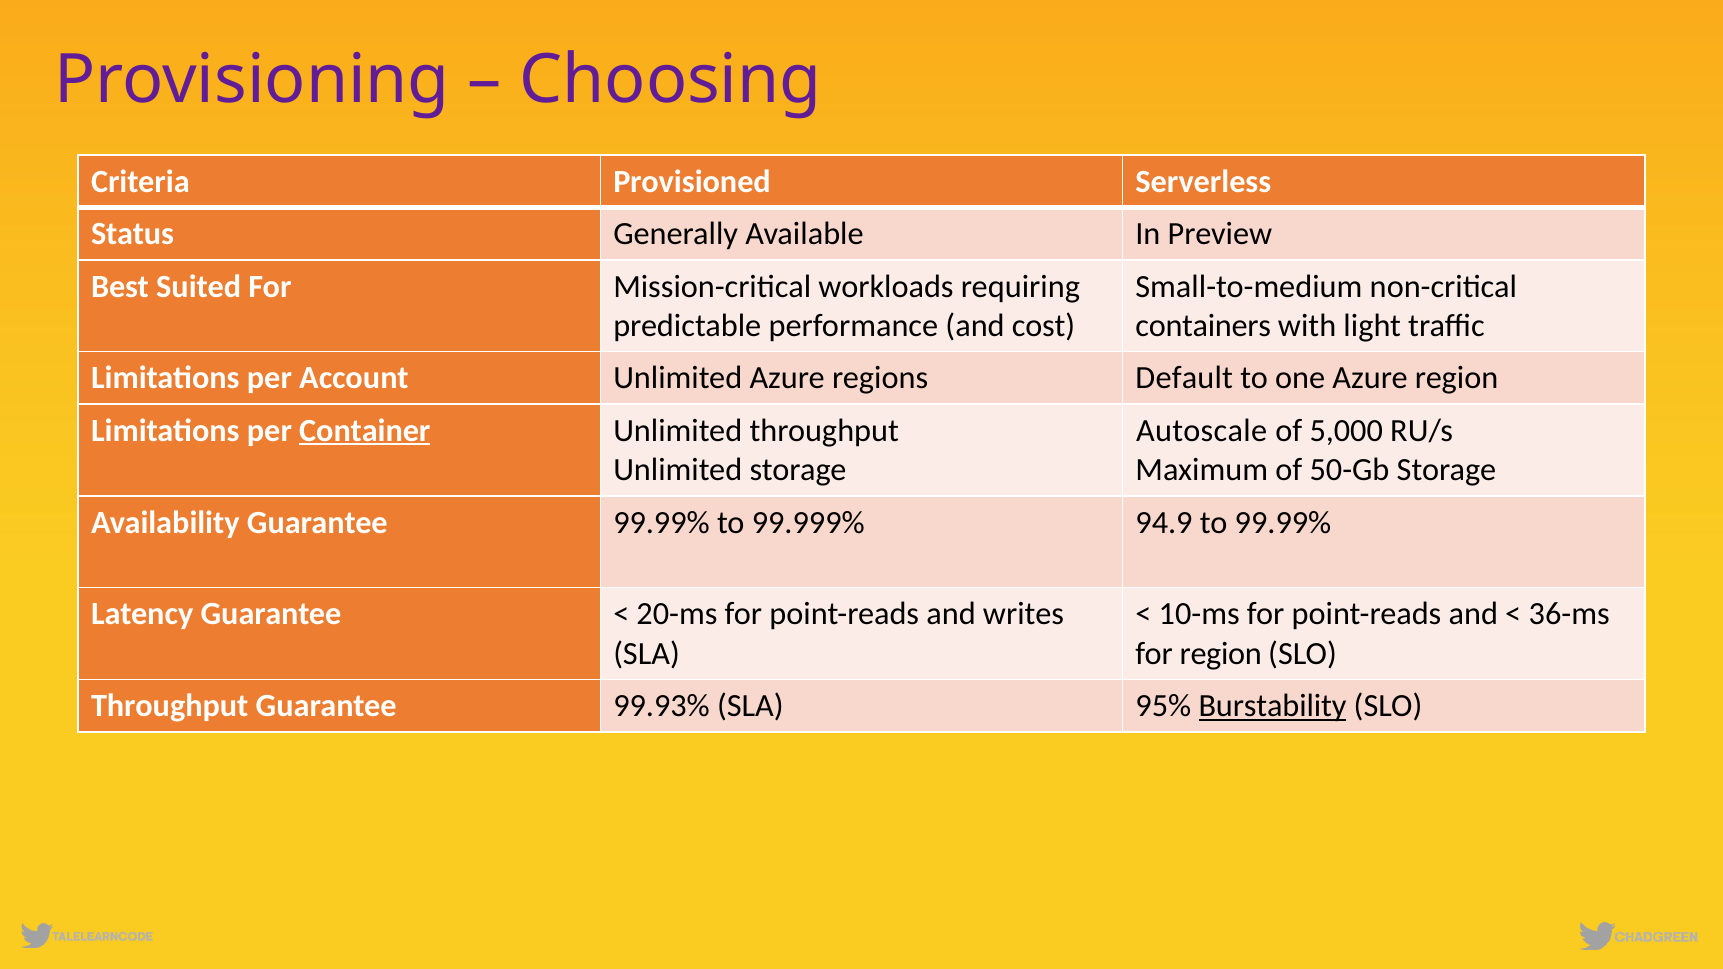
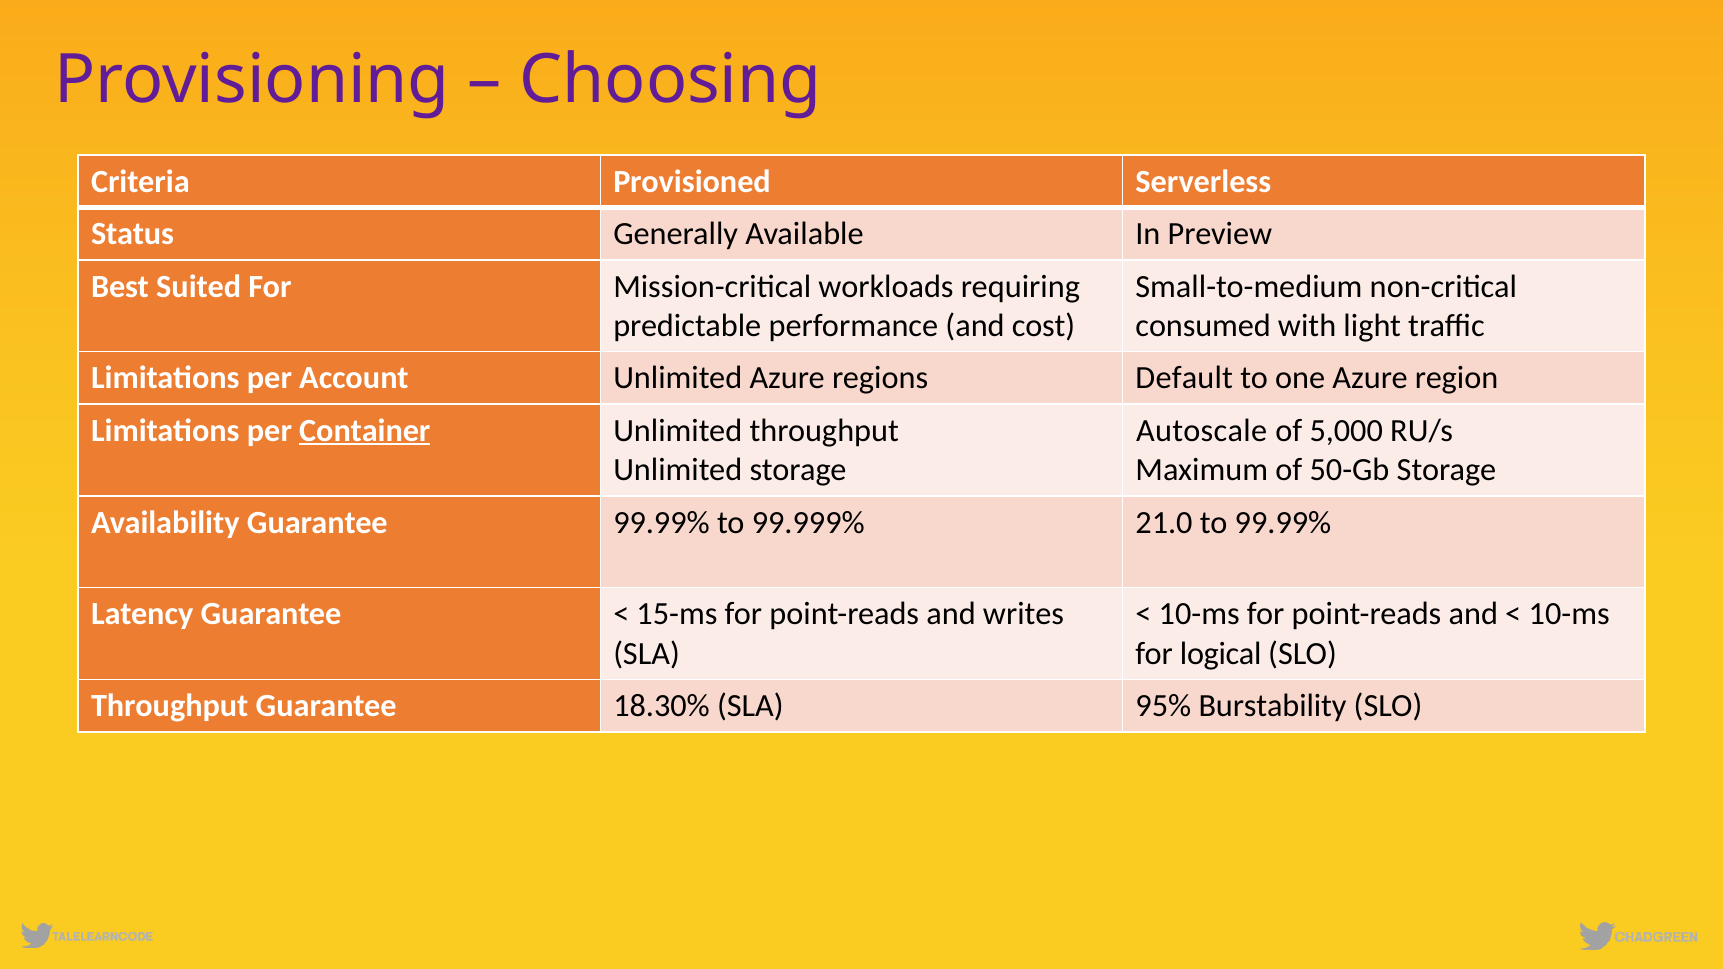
containers: containers -> consumed (1203, 326)
94.9: 94.9 -> 21.0 (1164, 522)
20-ms: 20-ms -> 15-ms (677, 614)
36-ms: 36-ms -> 10-ms (1569, 614)
for region: region -> logical (1221, 654)
99.93%: 99.93% -> 18.30% (661, 706)
Burstability underline: present -> none (1272, 706)
